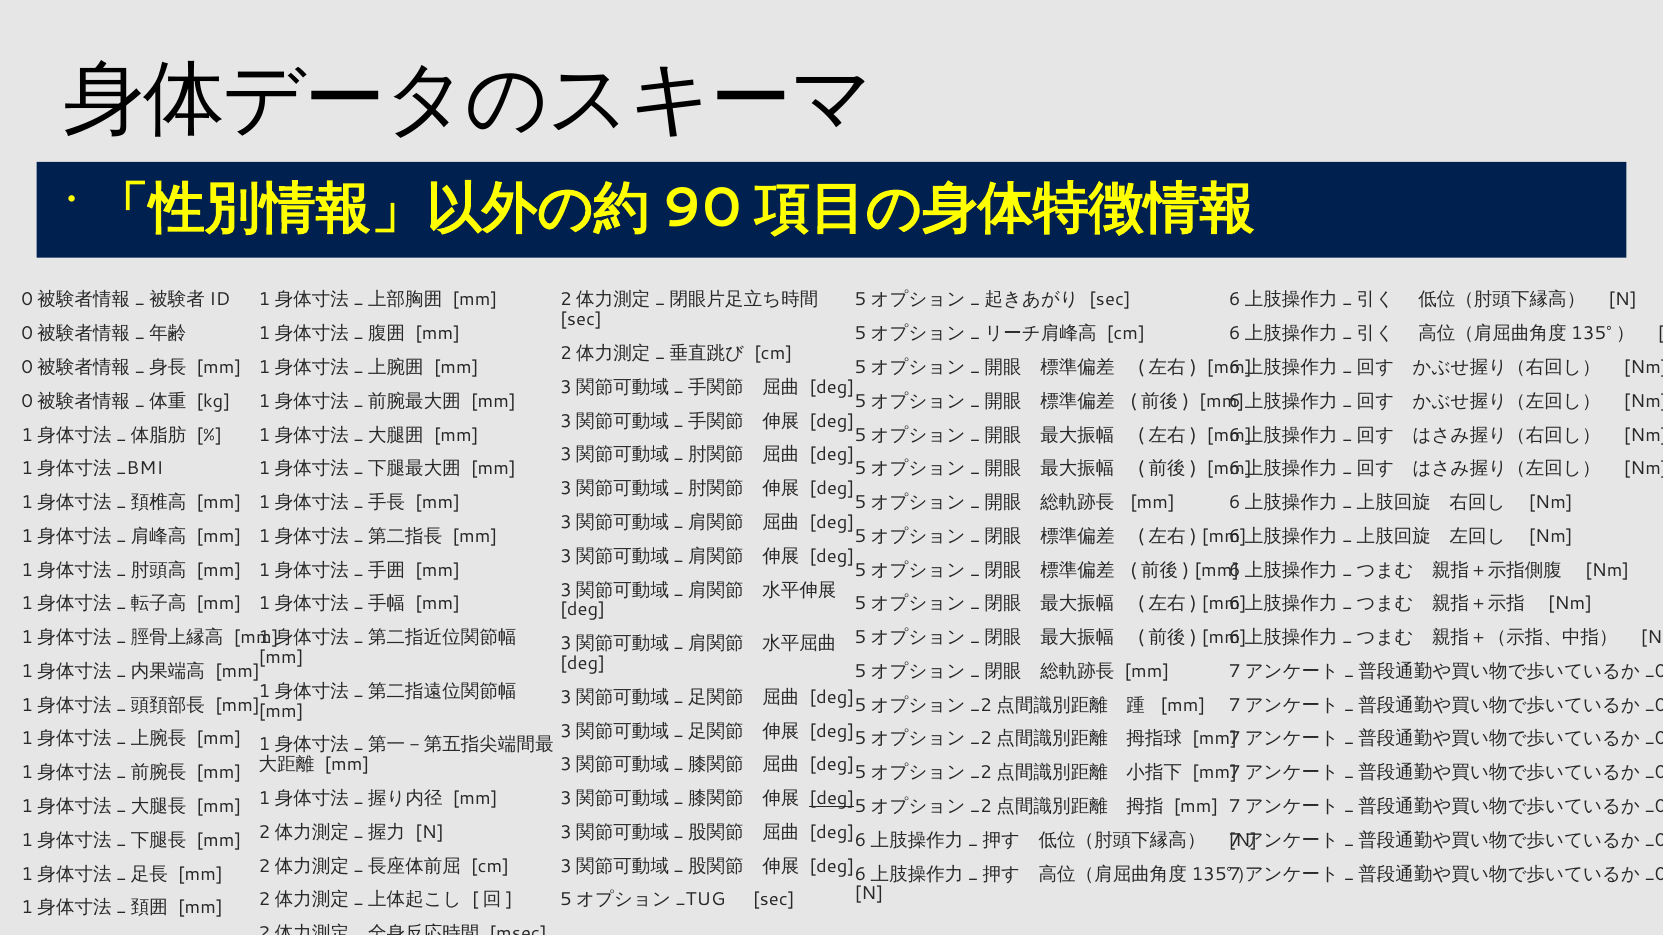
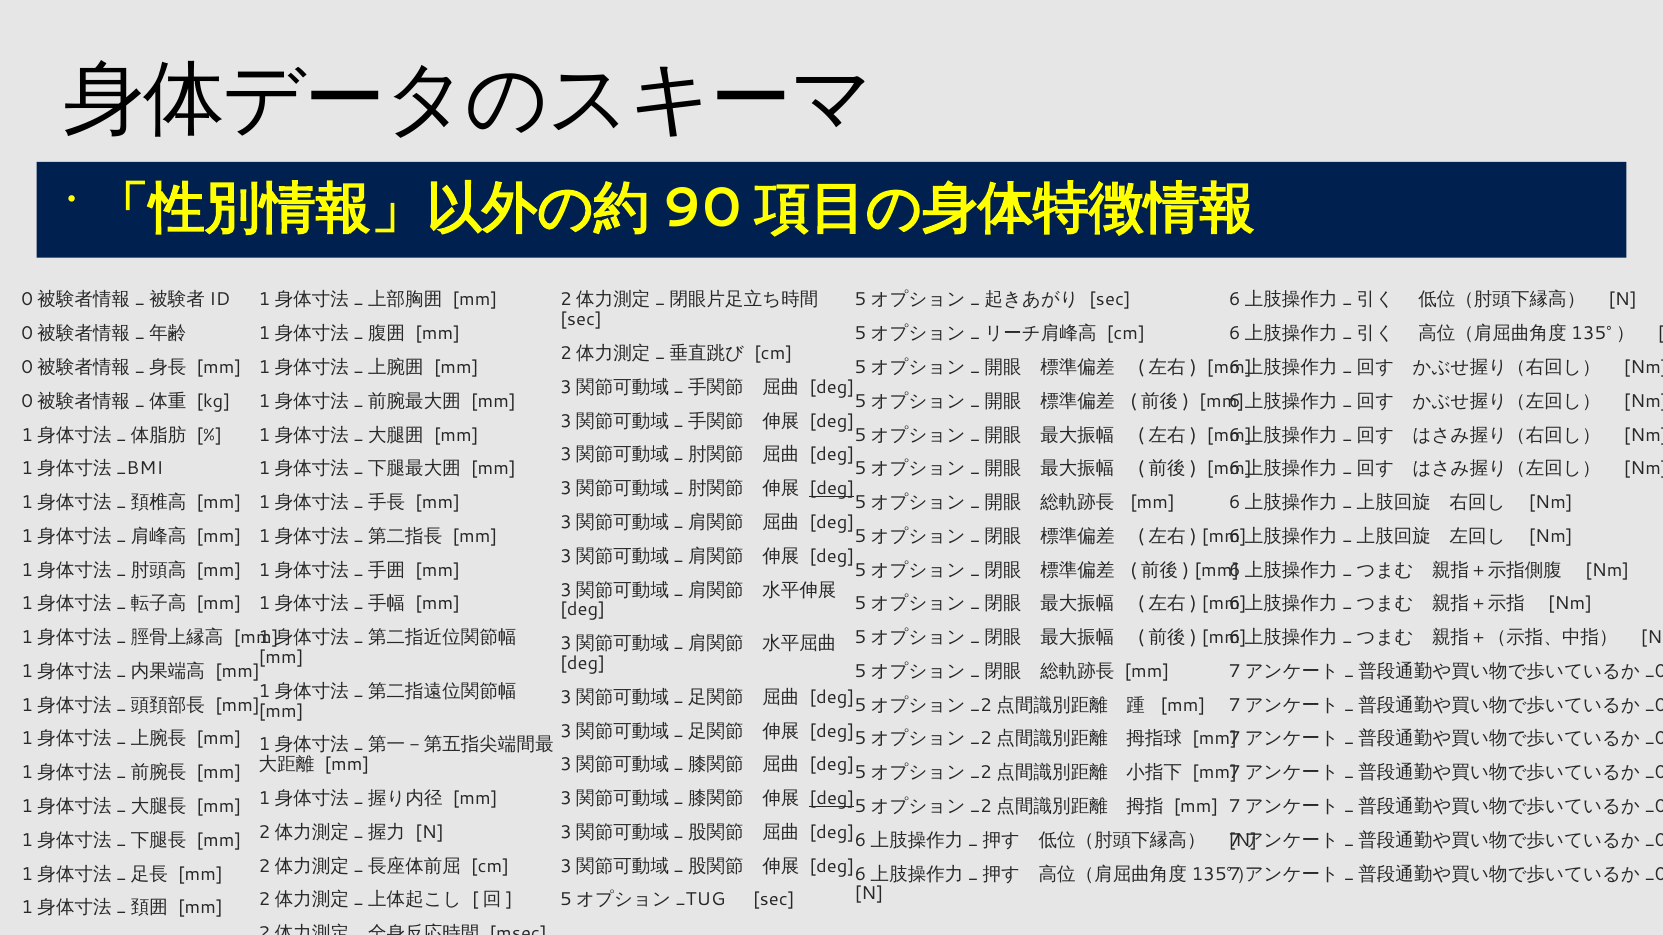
deg underline: none -> present (832, 489)
